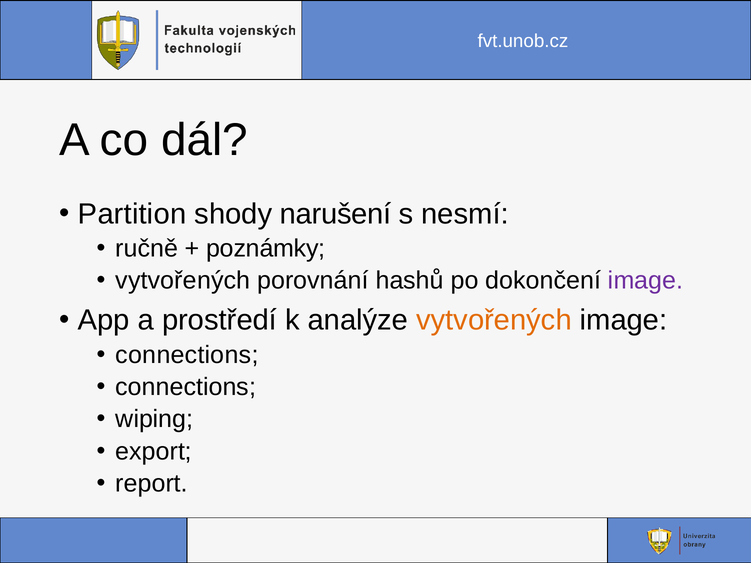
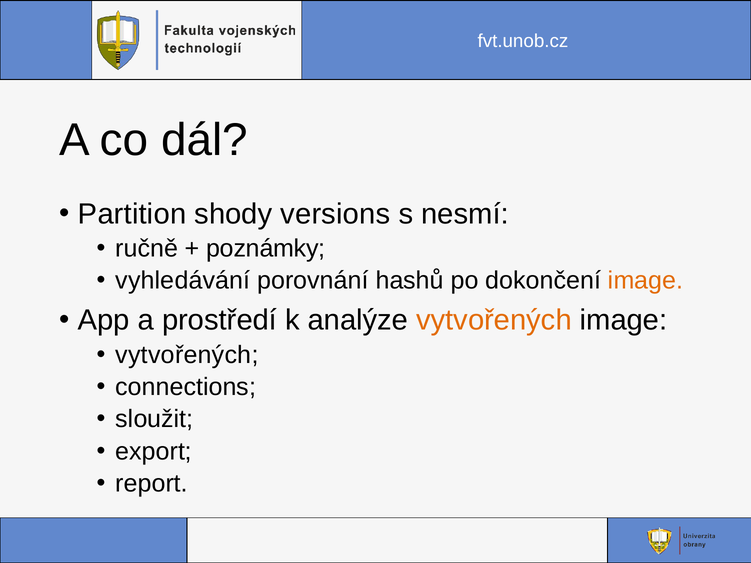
narušení: narušení -> versions (335, 214)
vytvořených: vytvořených -> vyhledávání (183, 281)
image colour: purple -> orange (646, 281)
connections: connections -> vytvořených (187, 355)
wiping: wiping -> sloužit (154, 419)
